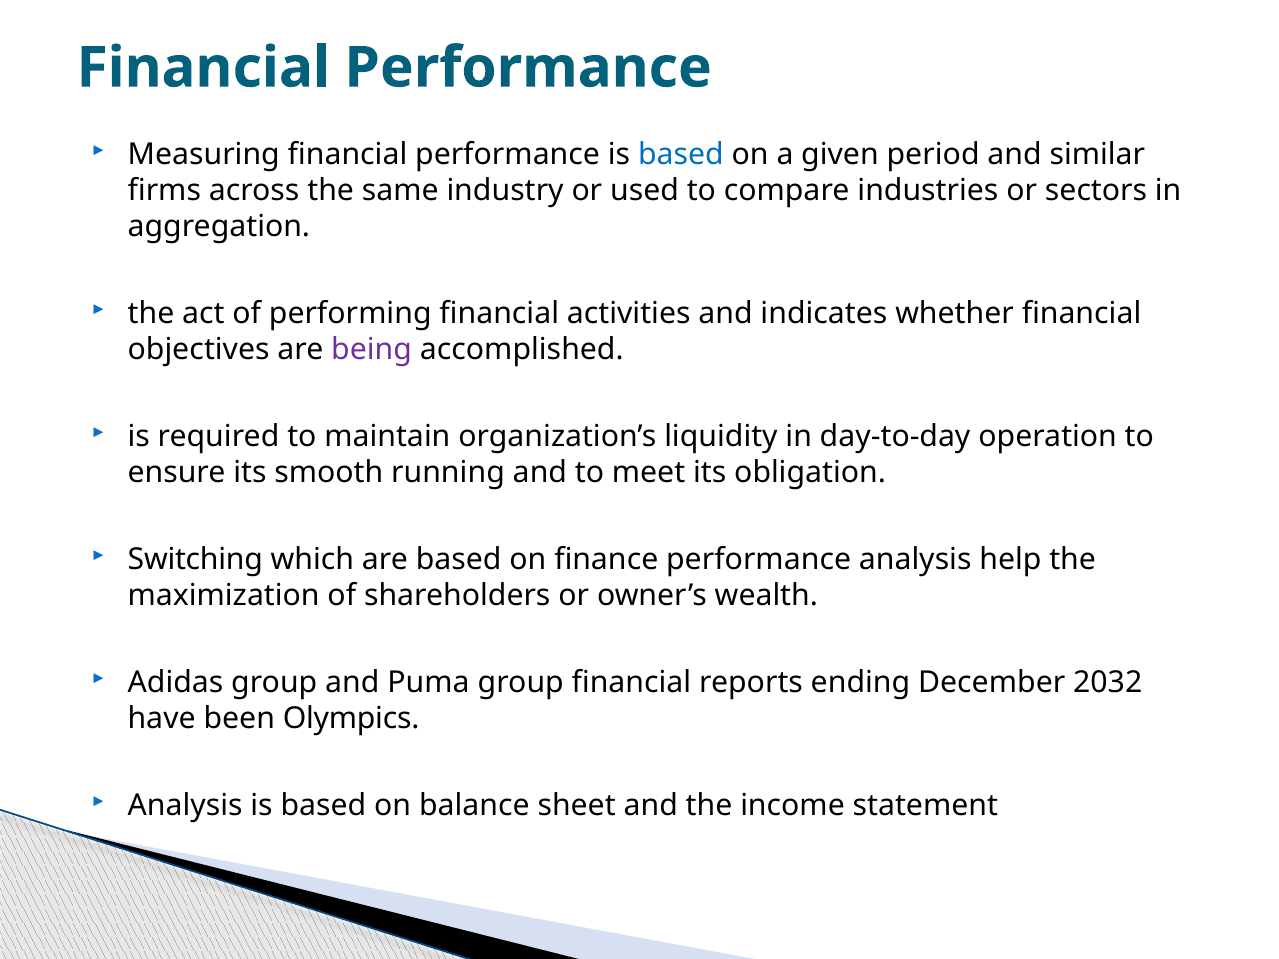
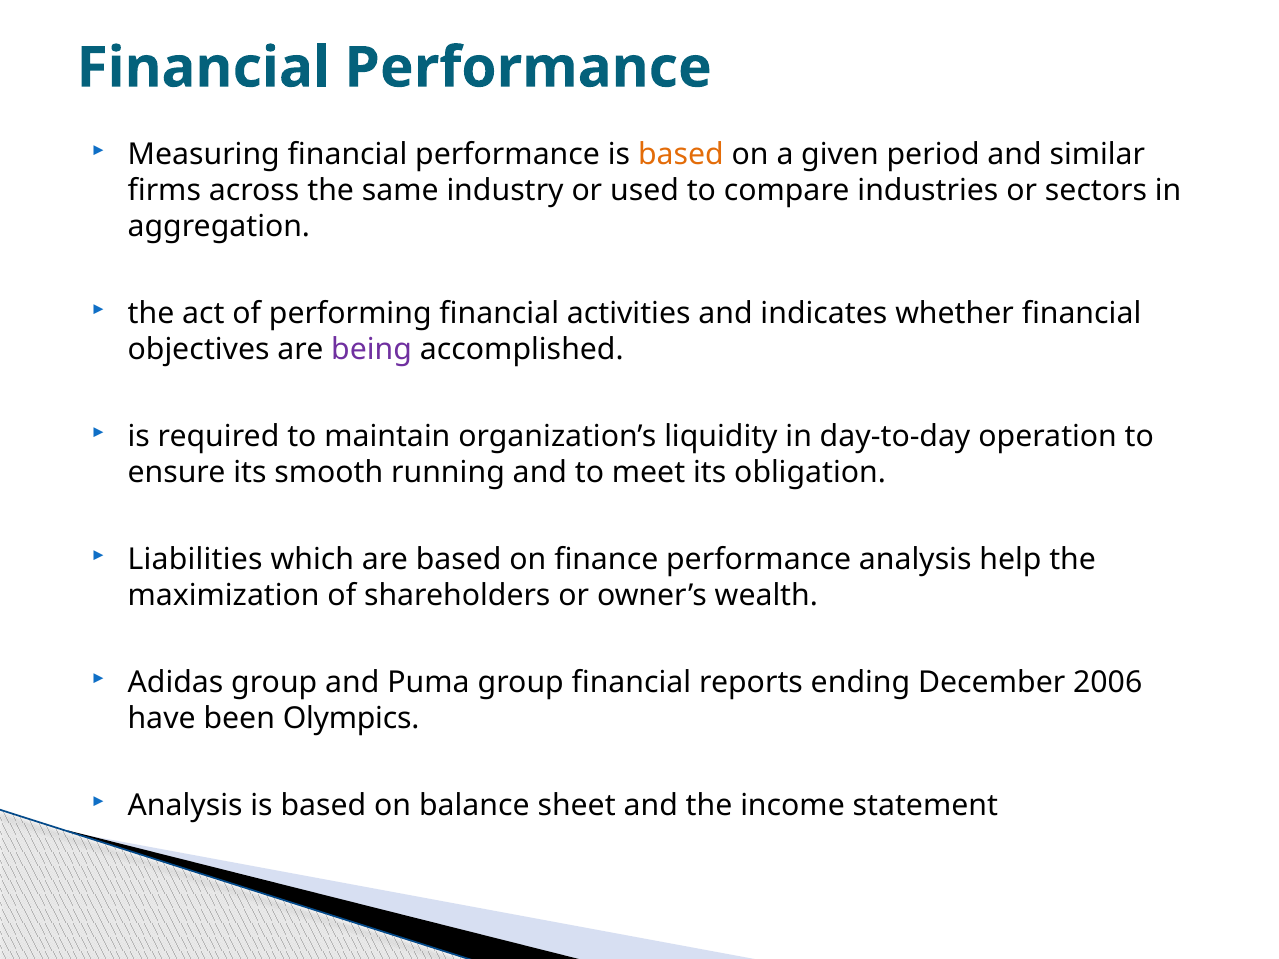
based colour: blue -> orange (681, 154)
Switching: Switching -> Liabilities (195, 560)
2032: 2032 -> 2006 (1108, 683)
